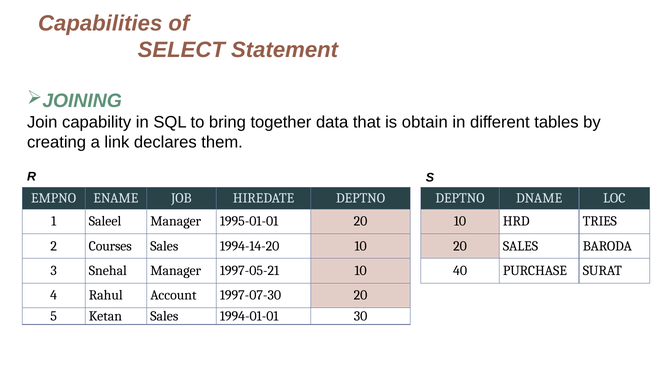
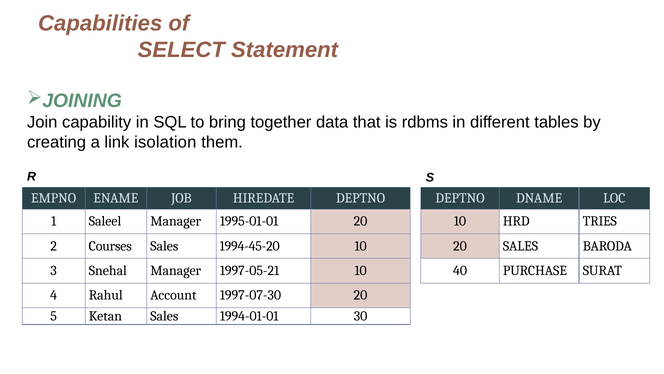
obtain: obtain -> rdbms (425, 122)
declares: declares -> isolation (165, 142)
1994-14-20: 1994-14-20 -> 1994-45-20 (250, 246)
